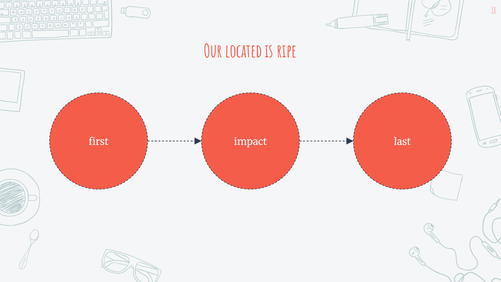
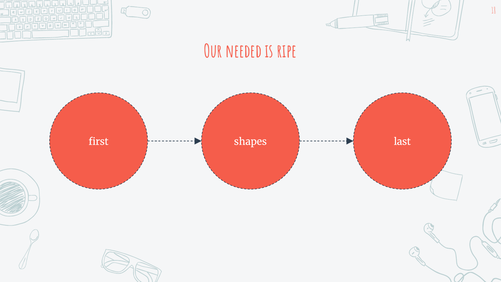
located: located -> needed (244, 51)
impact: impact -> shapes (250, 142)
